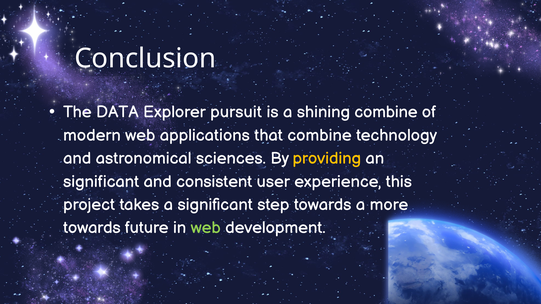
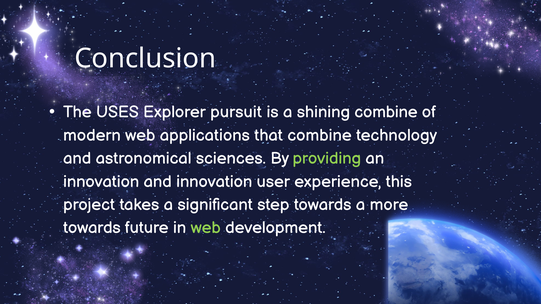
DATA: DATA -> USES (117, 112)
providing colour: yellow -> light green (327, 159)
significant: significant -> innovation (101, 182)
and consistent: consistent -> innovation (214, 182)
